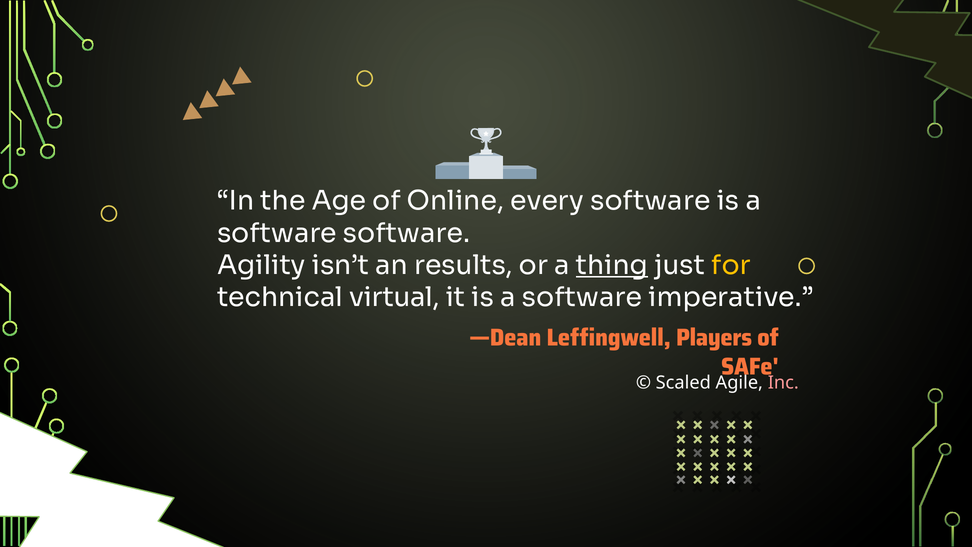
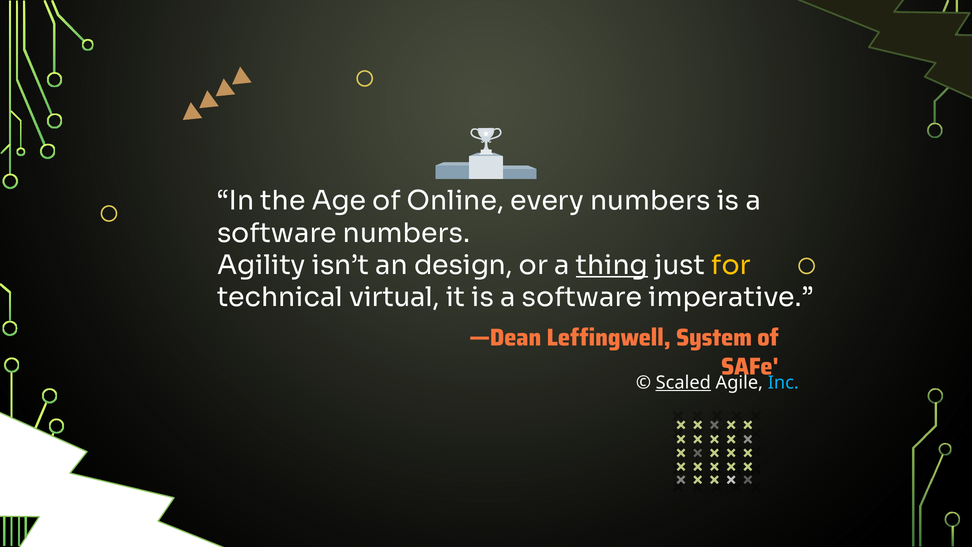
every software: software -> numbers (650, 201)
software software: software -> numbers (407, 233)
results: results -> design (464, 265)
Players: Players -> System (714, 338)
Scaled underline: none -> present (683, 383)
Inc colour: pink -> light blue (783, 383)
